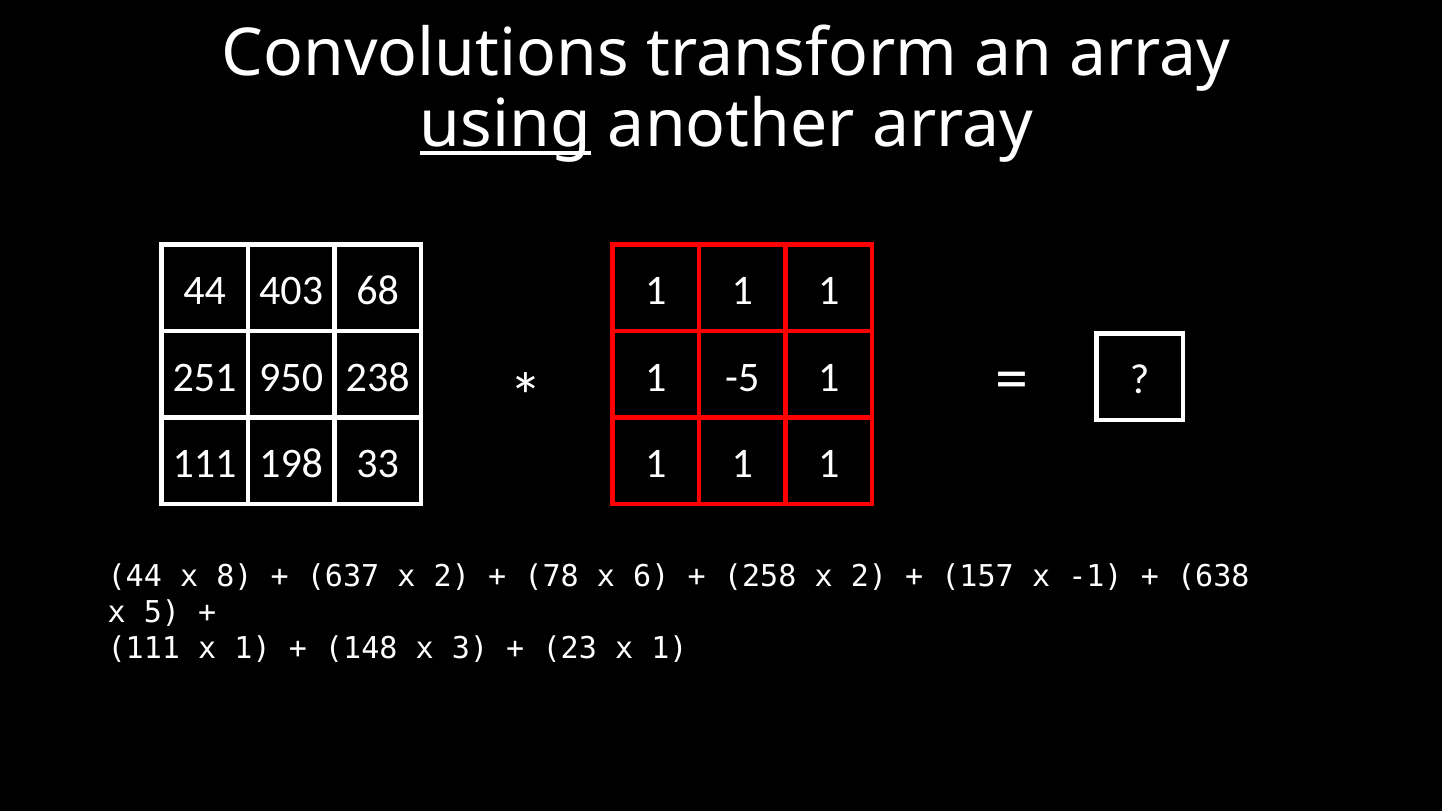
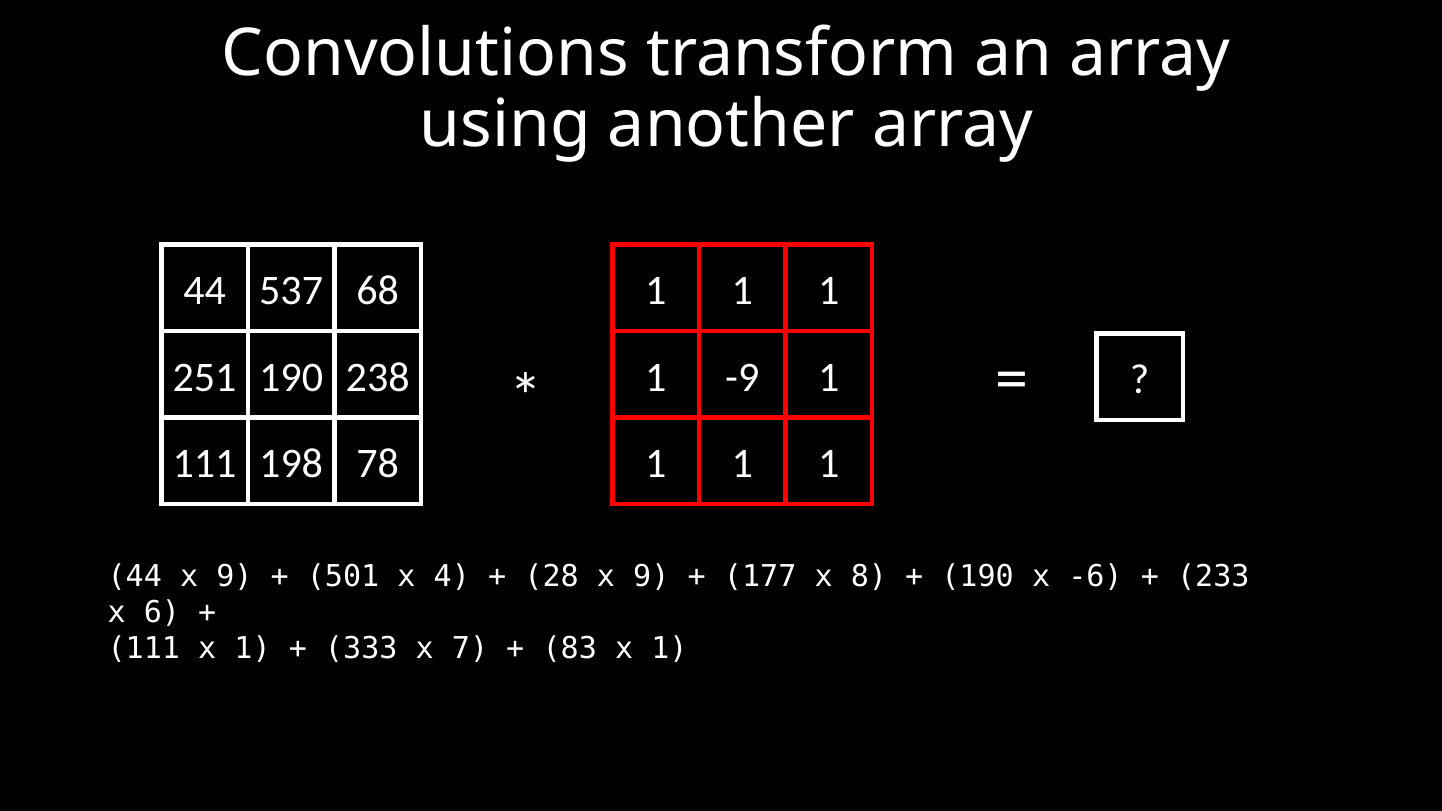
using underline: present -> none (505, 125)
403: 403 -> 537 (291, 291)
251 950: 950 -> 190 (291, 377)
-5: -5 -> -9 (742, 377)
33: 33 -> 78 (378, 464)
44 x 8: 8 -> 9 (234, 577)
637: 637 -> 501 (343, 577)
2: 2 -> 4 (452, 577)
78: 78 -> 28 (552, 577)
6: 6 -> 9 (651, 577)
258: 258 -> 177 (760, 577)
2: 2 -> 8 (869, 577)
157: 157 -> 190 (978, 577)
-1: -1 -> -6 (1095, 577)
638: 638 -> 233 (1213, 577)
5: 5 -> 6 (162, 613)
148: 148 -> 333 (361, 649)
3: 3 -> 7 (470, 649)
23: 23 -> 83 (570, 649)
